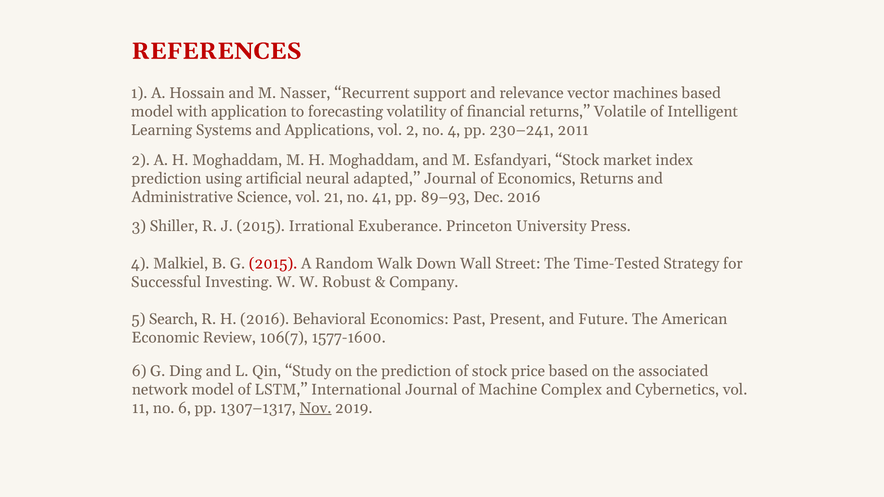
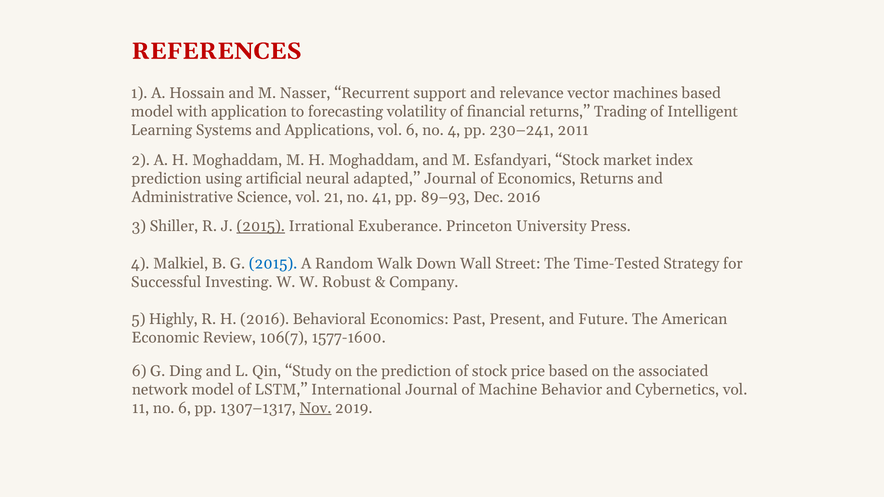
Volatile: Volatile -> Trading (620, 112)
vol 2: 2 -> 6 (412, 130)
2015 underline: none -> present (261, 226)
2015 colour: red -> blue (273, 264)
Search: Search -> Highly (173, 319)
Complex: Complex -> Behavior (572, 390)
